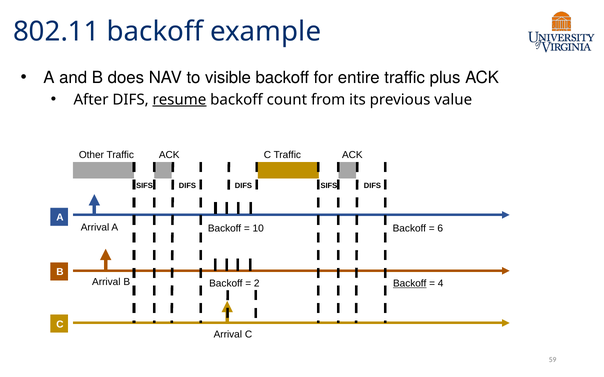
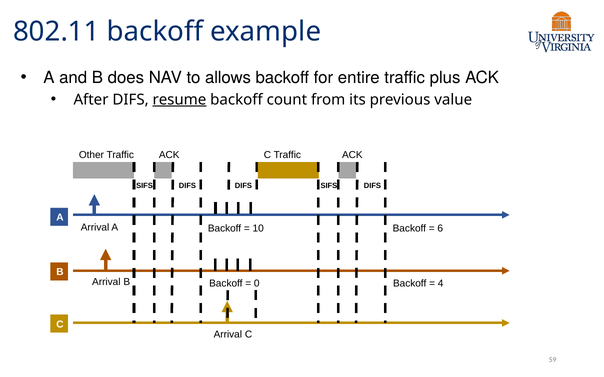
visible: visible -> allows (228, 78)
2: 2 -> 0 (257, 284)
Backoff underline: present -> none (410, 284)
